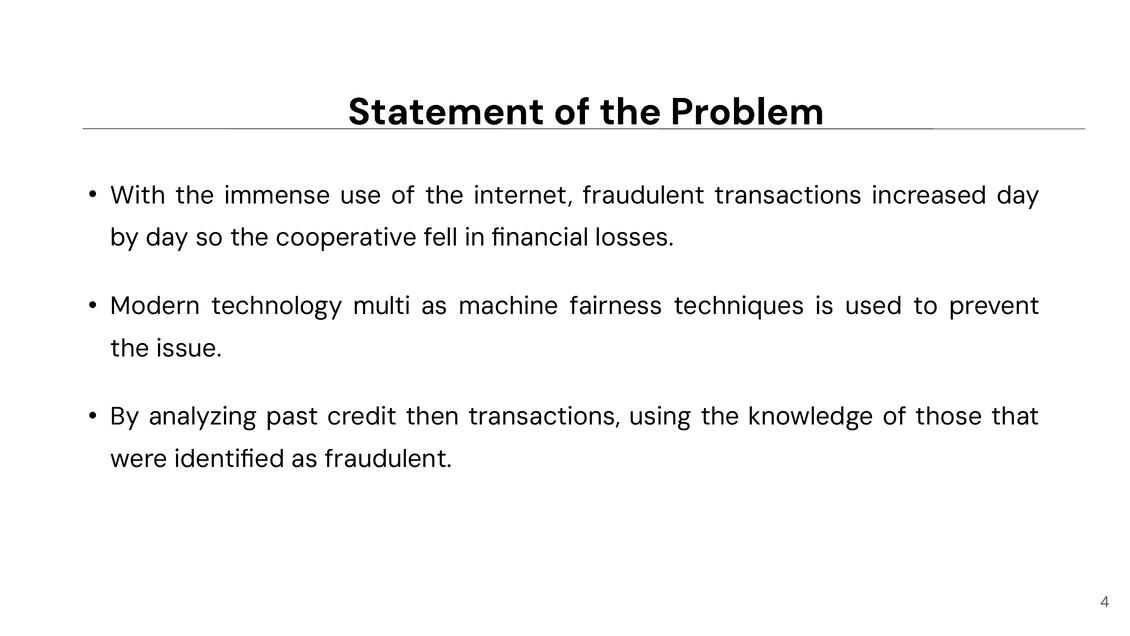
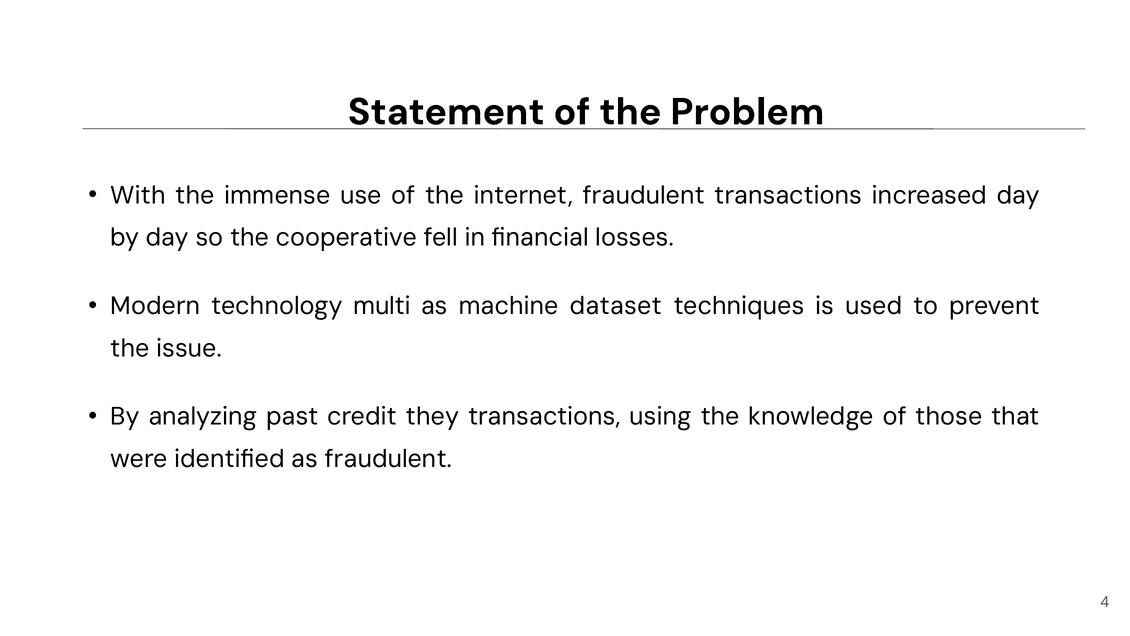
fairness: fairness -> dataset (616, 306)
then: then -> they (432, 416)
